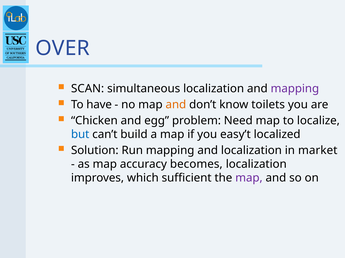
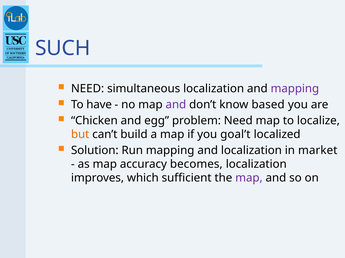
OVER: OVER -> SUCH (63, 48)
SCAN: SCAN -> NEED (88, 89)
and colour: orange -> purple (176, 105)
toilets: toilets -> based (268, 105)
but colour: blue -> orange (80, 135)
easy’t: easy’t -> goal’t (235, 135)
